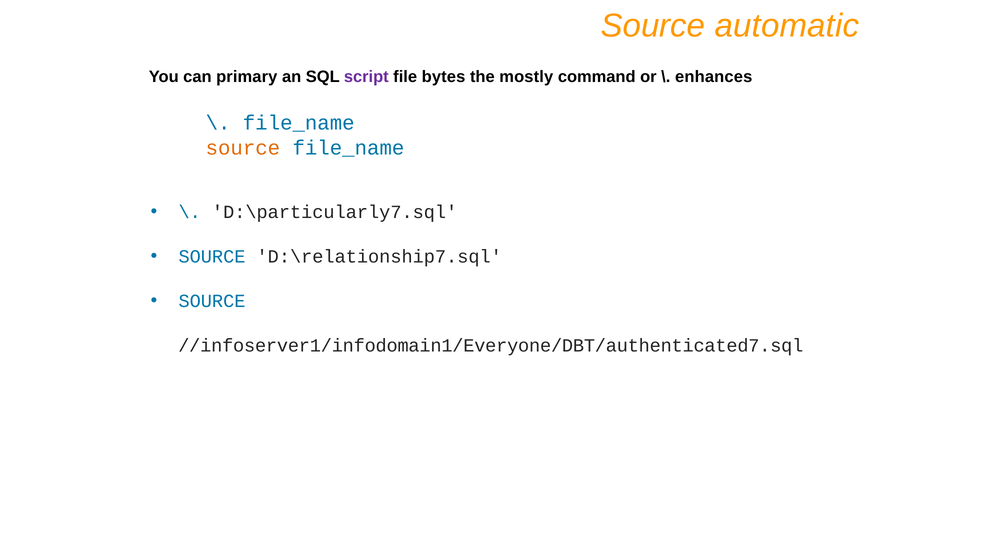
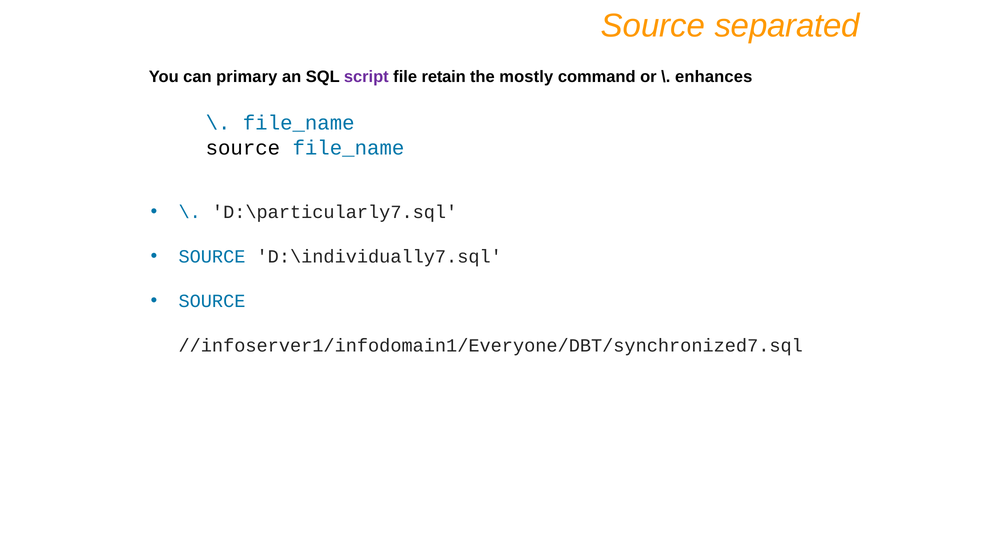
automatic: automatic -> separated (787, 26)
bytes: bytes -> retain (444, 77)
source colour: orange -> black (243, 148)
D:\relationship7.sql: D:\relationship7.sql -> D:\individually7.sql (379, 256)
//infoserver1/infodomain1/Everyone/DBT/authenticated7.sql: //infoserver1/infodomain1/Everyone/DBT/authenticated7.sql -> //infoserver1/infodomain1/Everyone/DBT/synchronized7.sql (491, 345)
